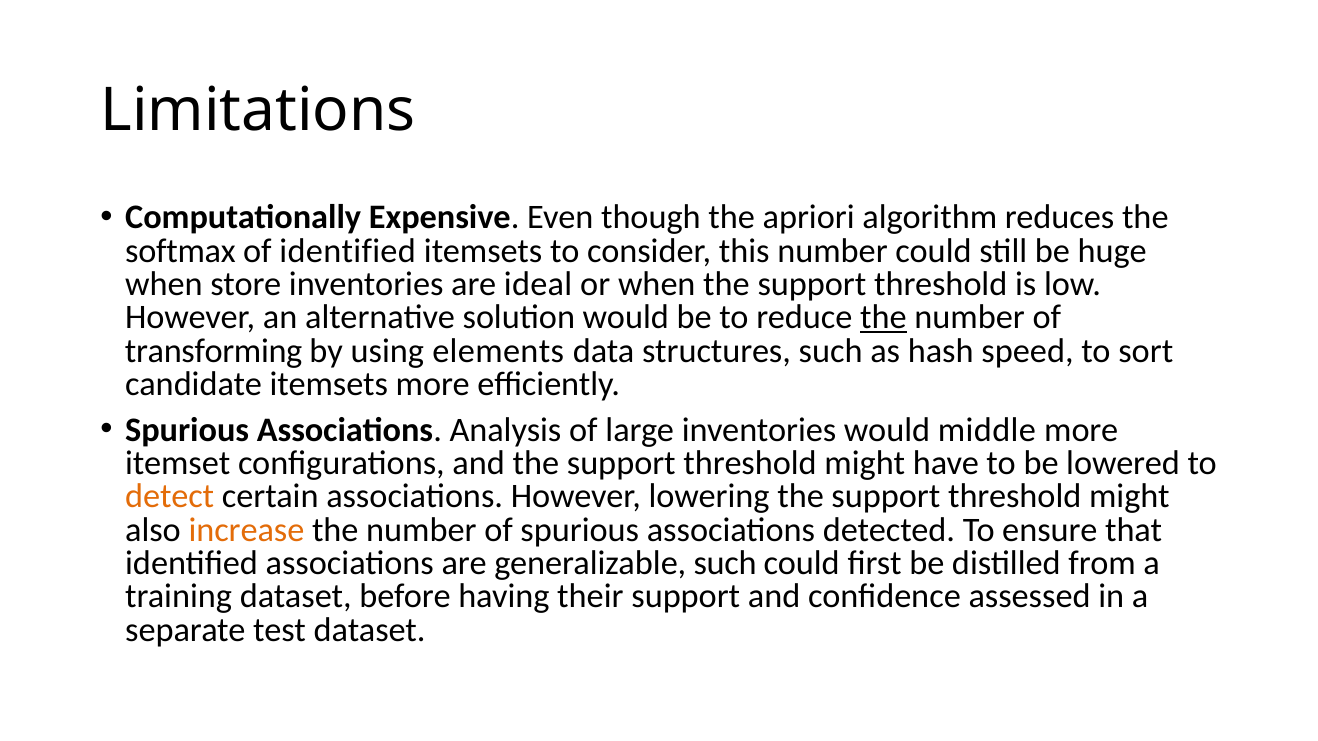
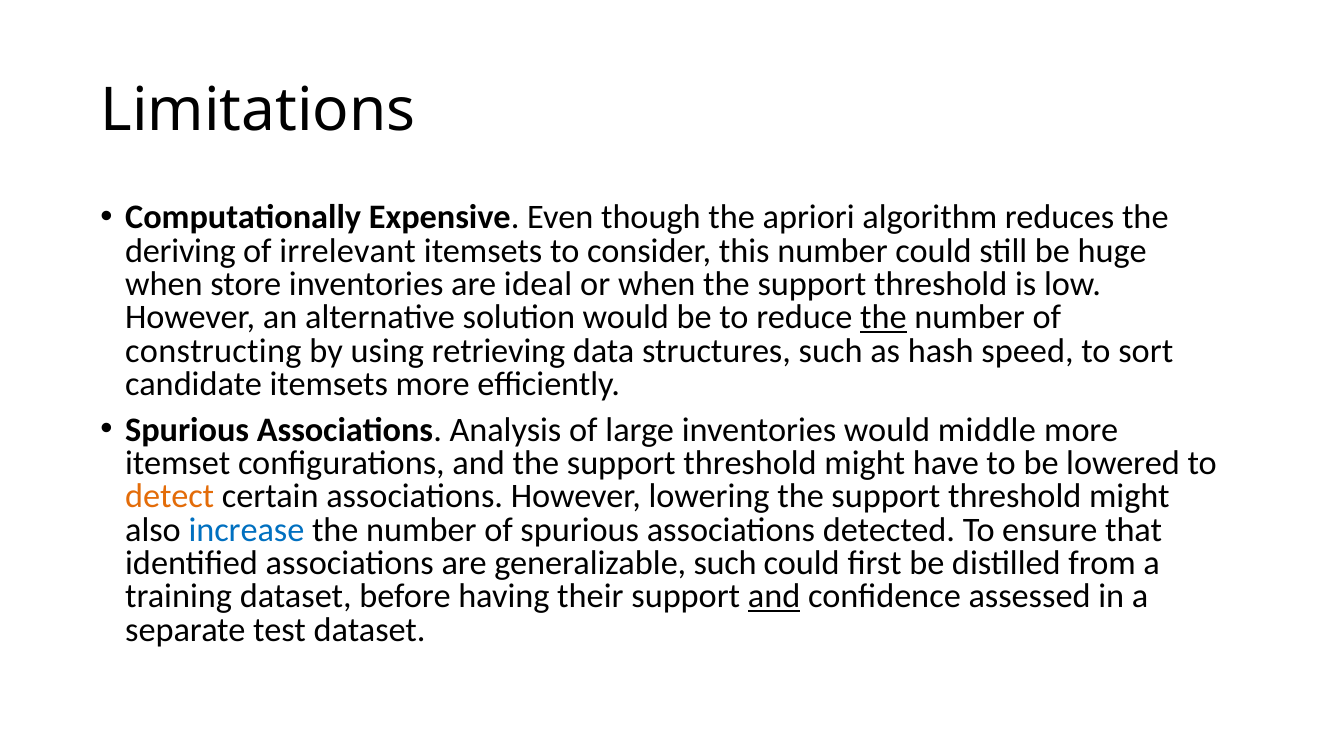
softmax: softmax -> deriving (180, 251)
of identified: identified -> irrelevant (348, 251)
transforming: transforming -> constructing (213, 351)
elements: elements -> retrieving (498, 351)
increase colour: orange -> blue (246, 530)
and underline: none -> present (774, 597)
